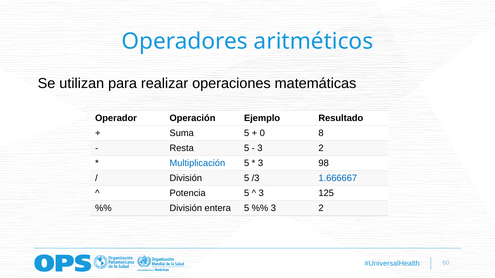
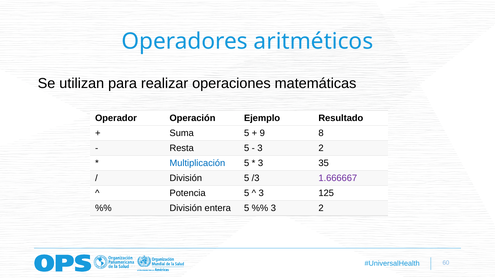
0: 0 -> 9 (262, 133)
98: 98 -> 35 (324, 163)
1.666667 colour: blue -> purple (338, 178)
